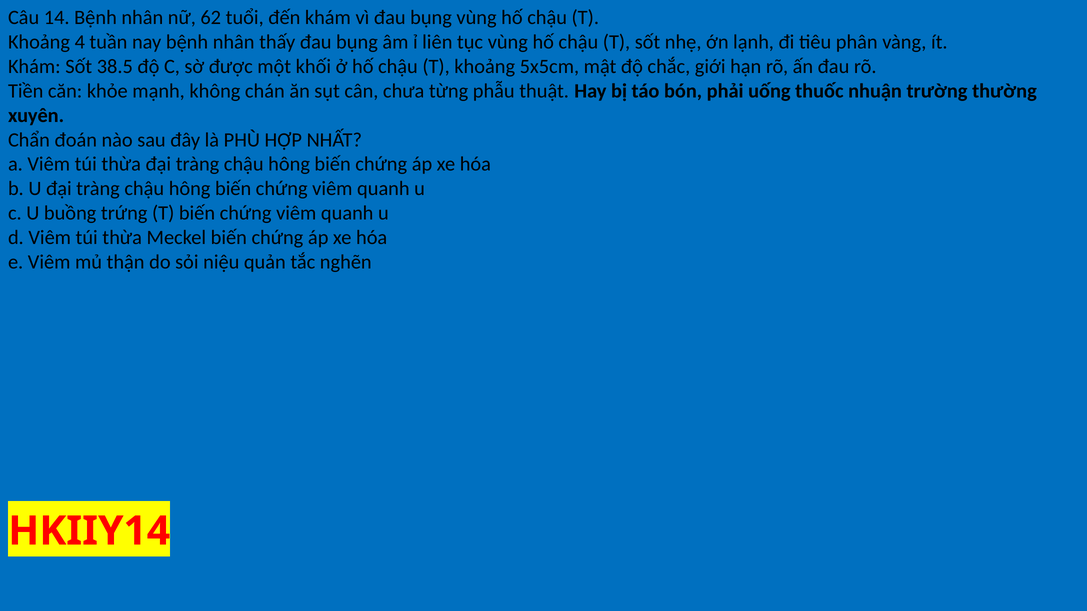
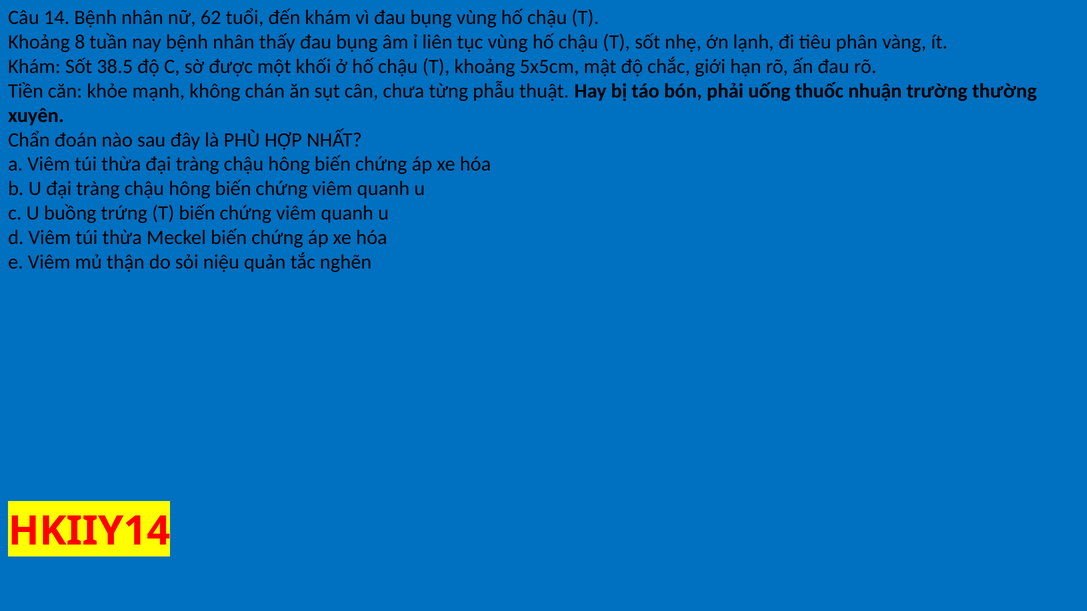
4: 4 -> 8 (80, 42)
